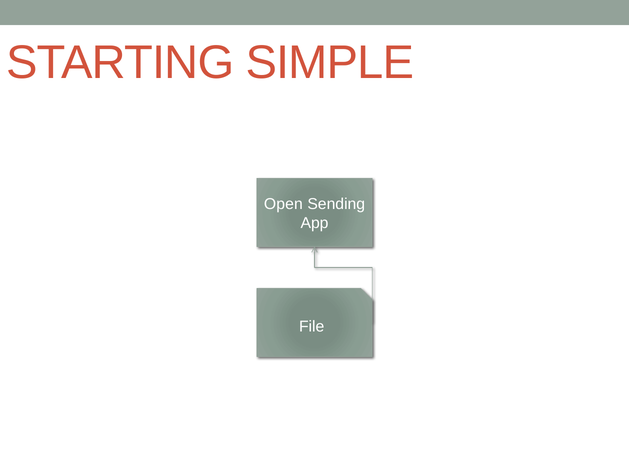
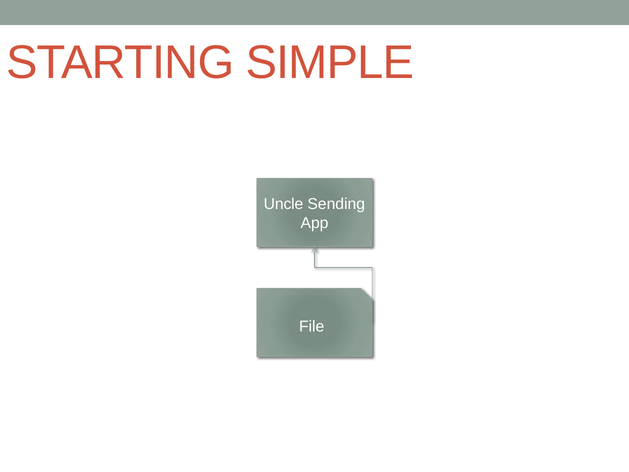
Open: Open -> Uncle (284, 204)
